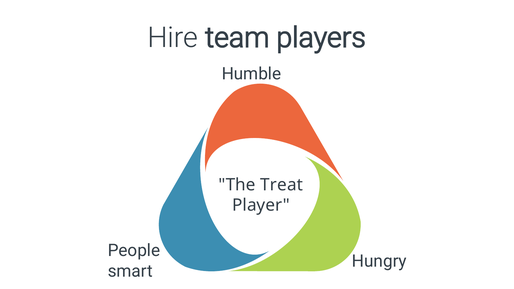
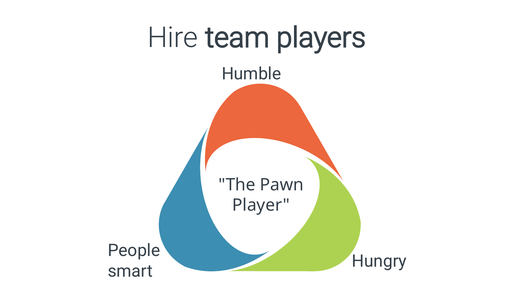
Treat: Treat -> Pawn (282, 185)
